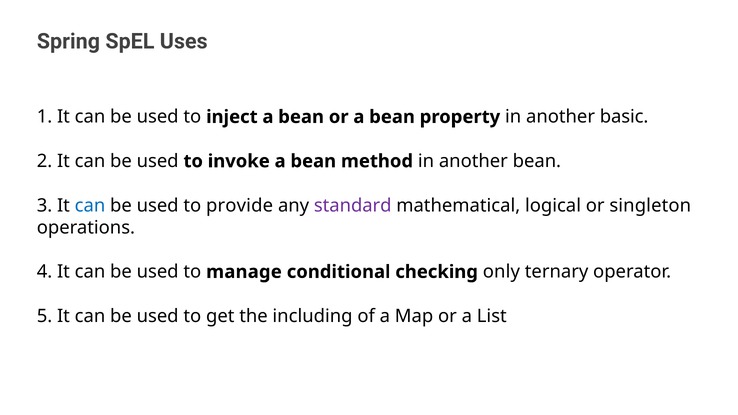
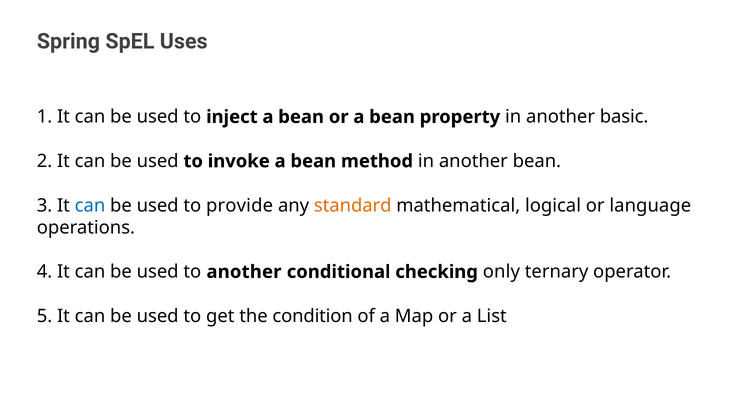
standard colour: purple -> orange (353, 206)
singleton: singleton -> language (650, 206)
to manage: manage -> another (244, 272)
including: including -> condition (313, 316)
